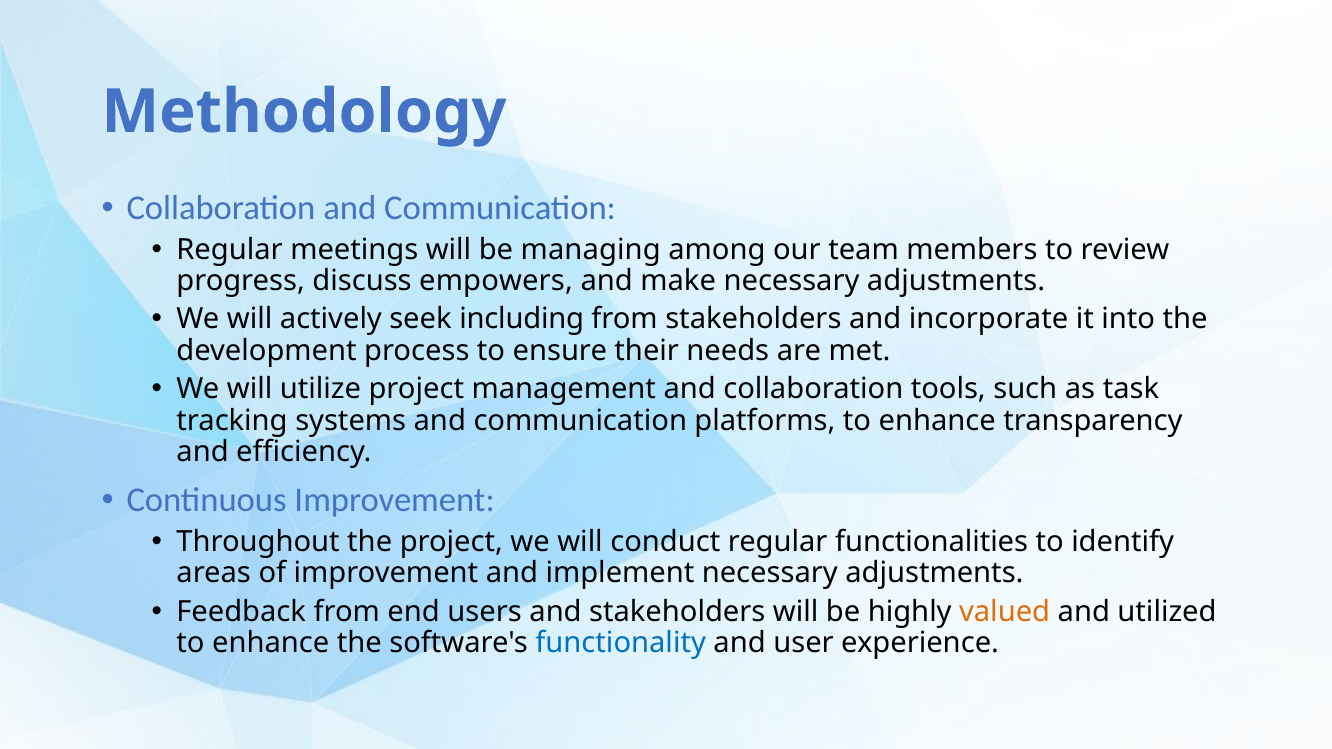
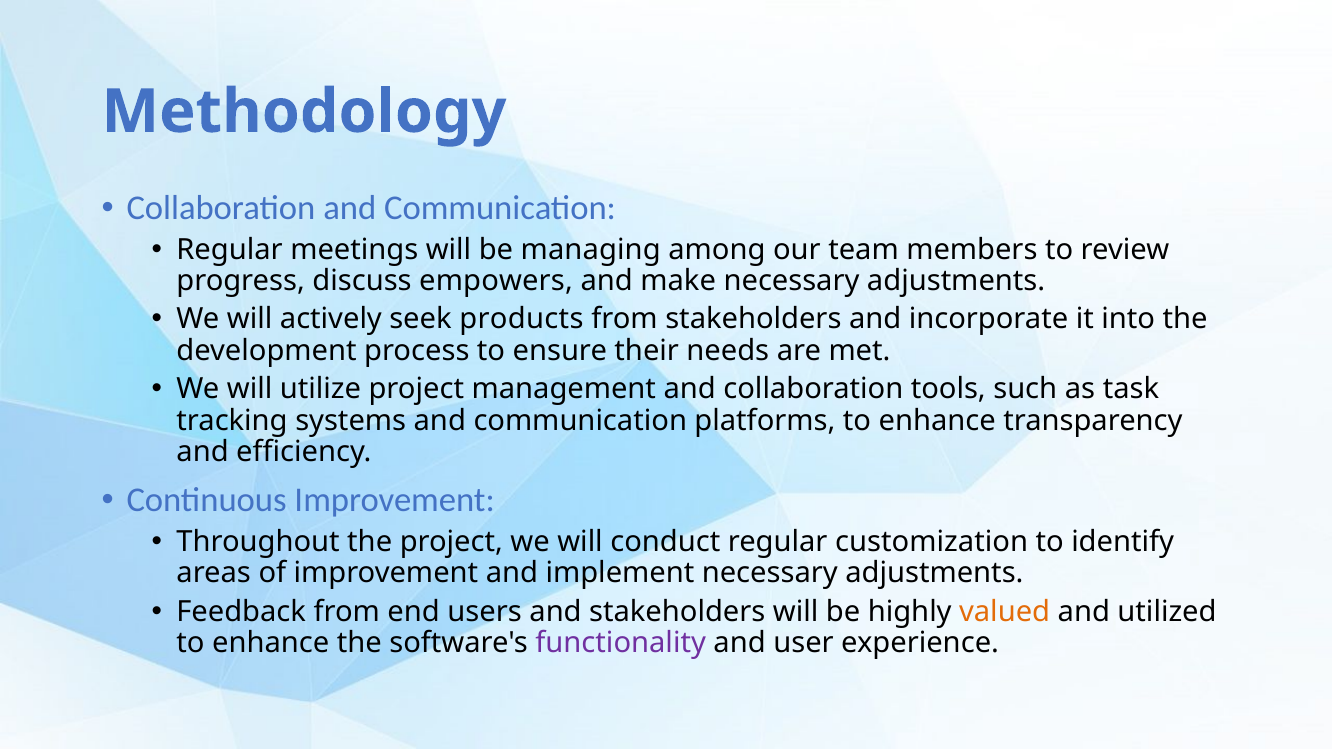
including: including -> products (521, 319)
functionalities: functionalities -> customization (932, 542)
functionality colour: blue -> purple (621, 643)
